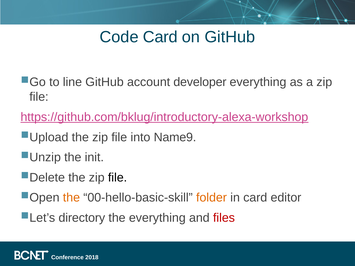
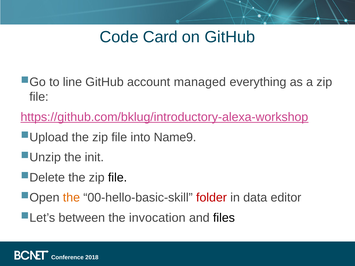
developer: developer -> managed (200, 82)
folder colour: orange -> red (212, 198)
in card: card -> data (255, 198)
directory: directory -> between (82, 218)
the everything: everything -> invocation (157, 218)
files colour: red -> black (224, 218)
